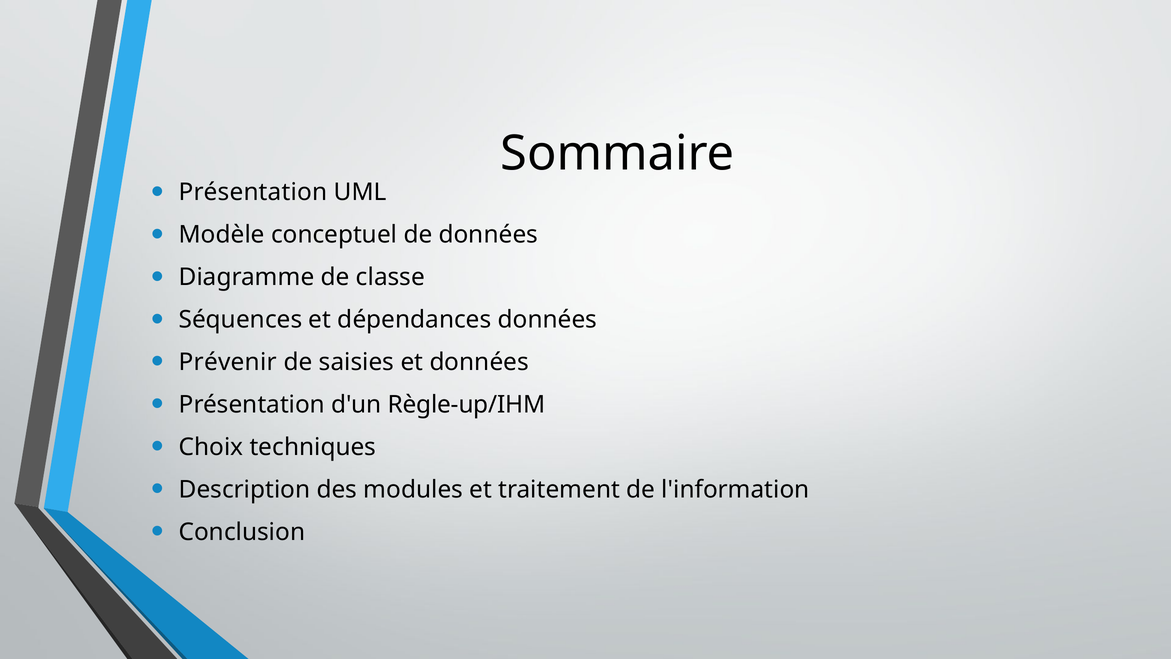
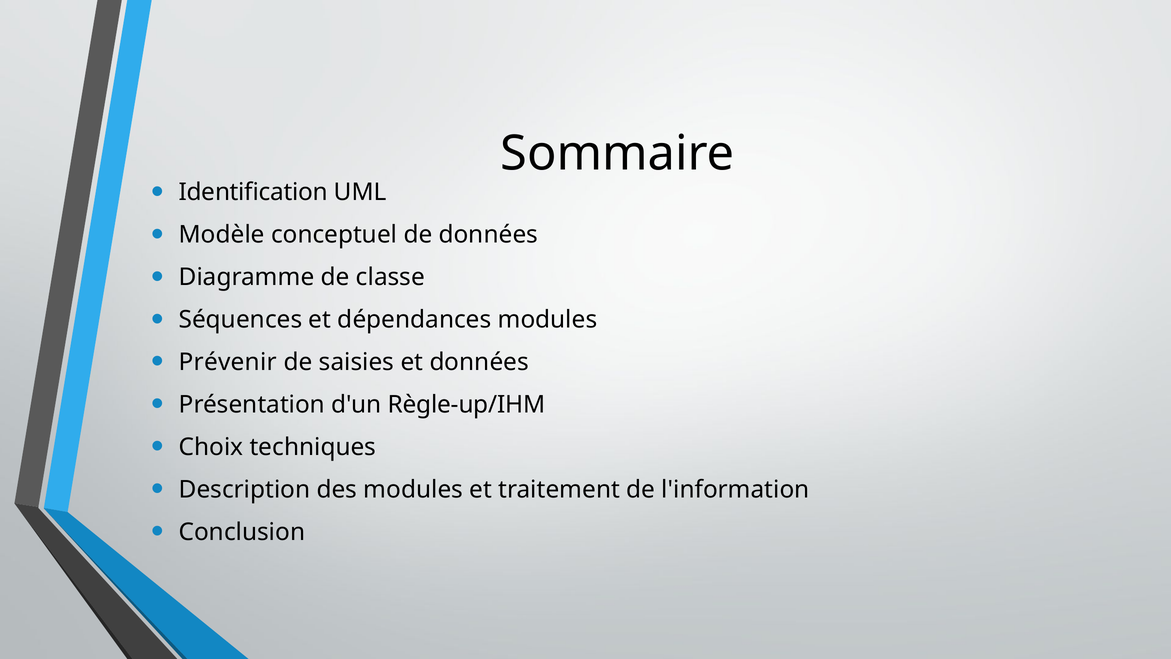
Présentation: Présentation -> Identification (253, 192)
dépendances données: données -> modules (547, 320)
